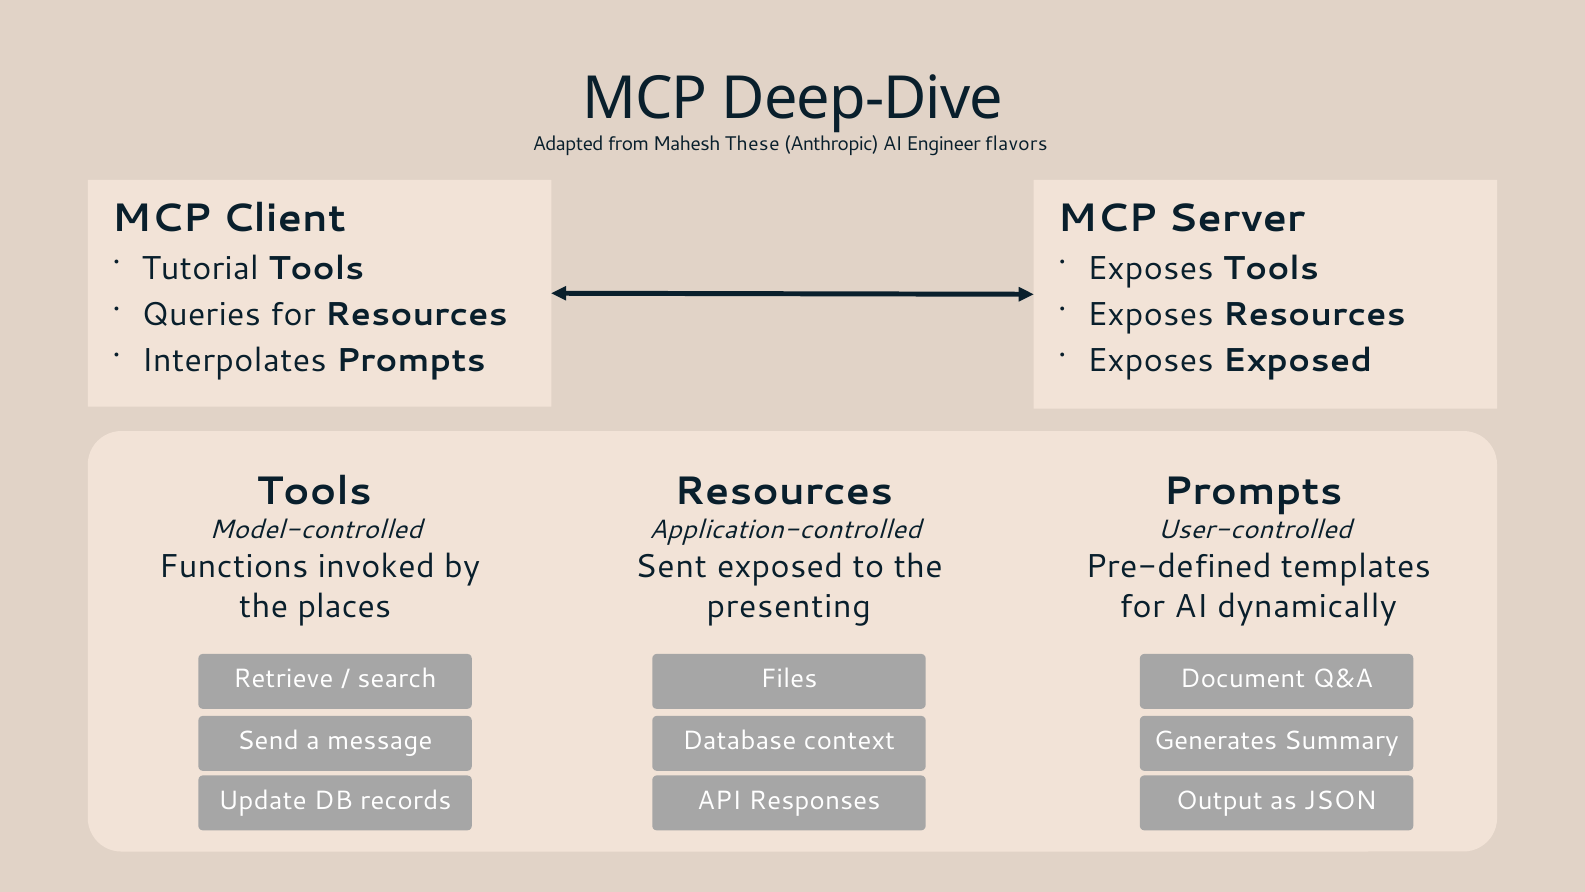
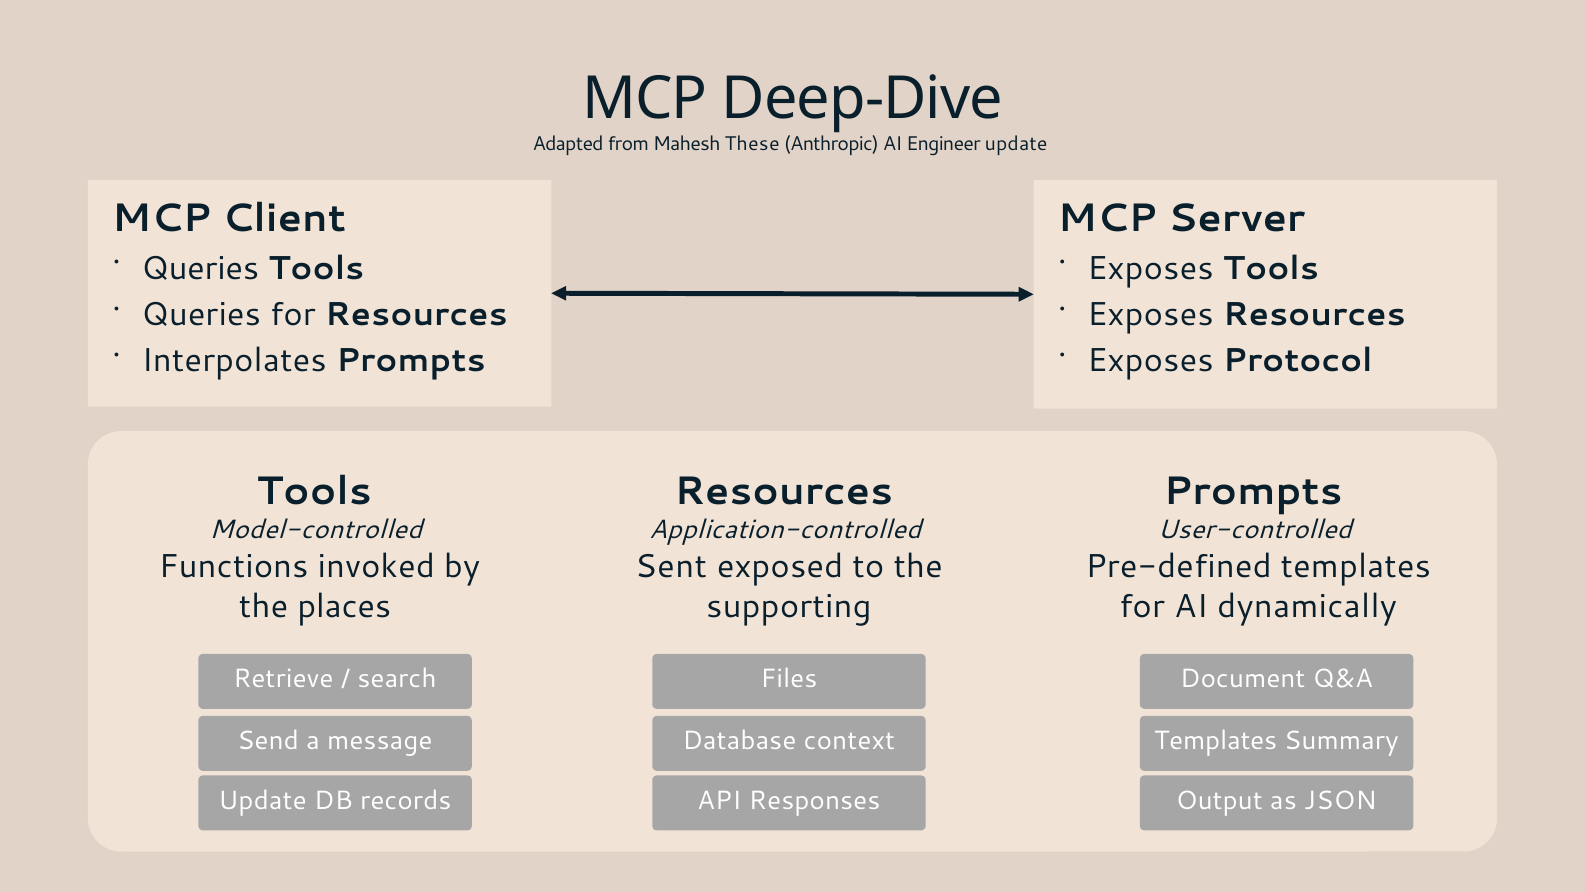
Engineer flavors: flavors -> update (1016, 144)
Tutorial: Tutorial -> Queries (200, 268)
Exposes Exposed: Exposed -> Protocol (1298, 361)
presenting: presenting -> supporting (789, 606)
Generates: Generates -> Templates (1216, 740)
